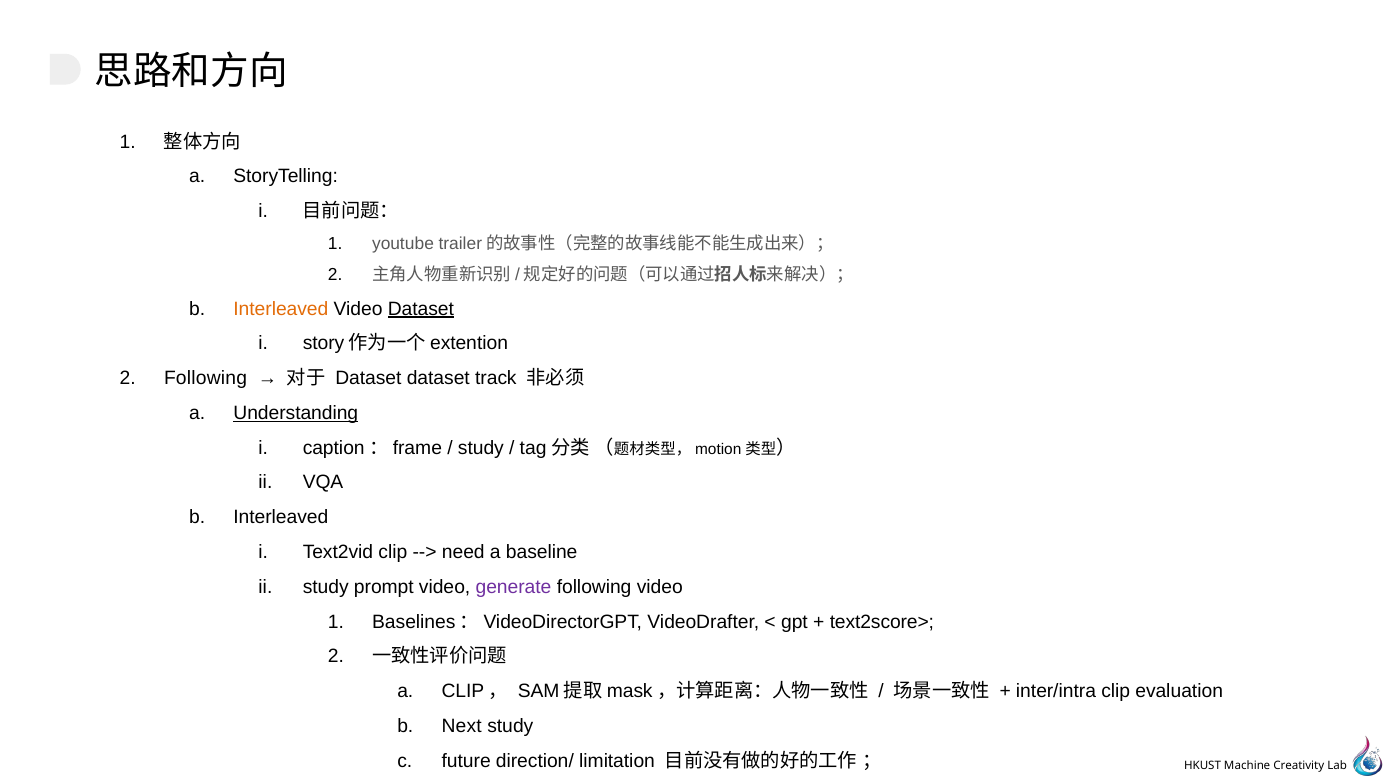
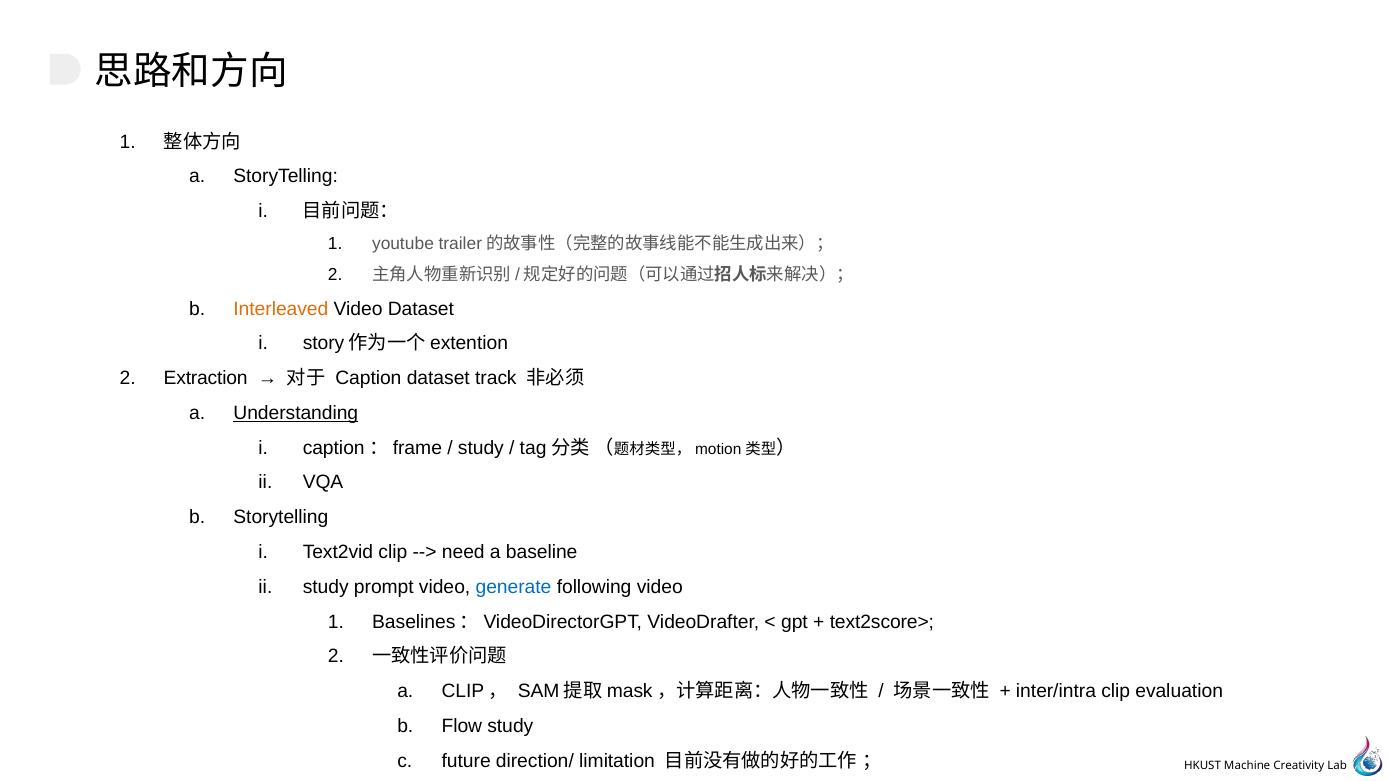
Dataset underline: present -> none (421, 309)
Following: Following -> Extraction (206, 378)
Dataset: Dataset -> Caption (368, 378)
Interleaved: Interleaved -> Storytelling (281, 517)
generate colour: purple -> blue (514, 587)
Next: Next -> Flow (462, 726)
